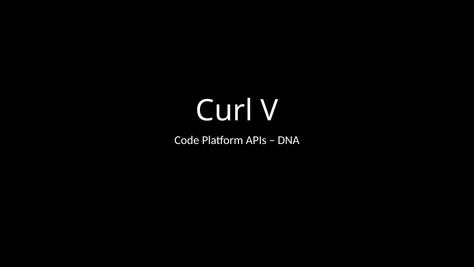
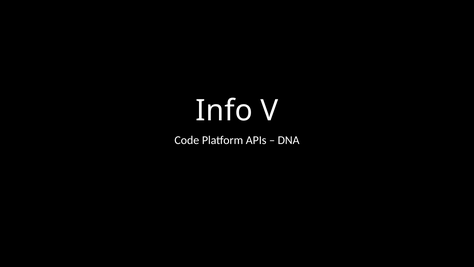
Curl: Curl -> Info (224, 110)
